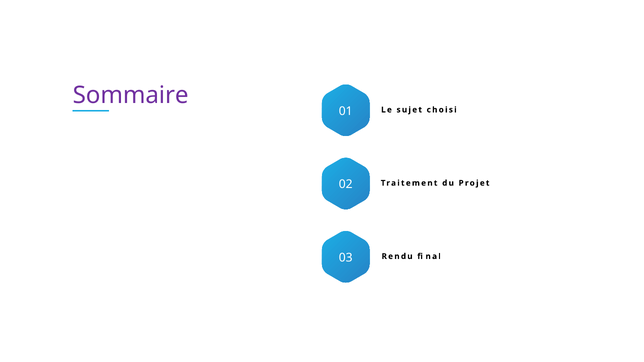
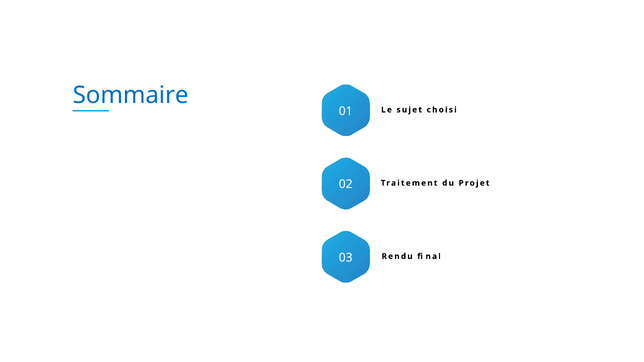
Sommaire colour: purple -> blue (131, 95)
